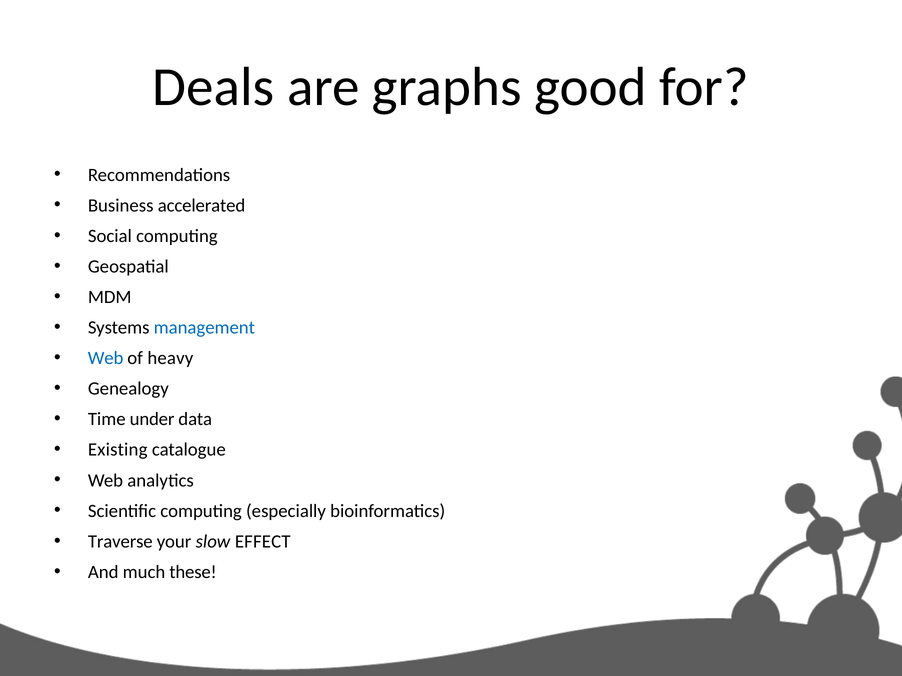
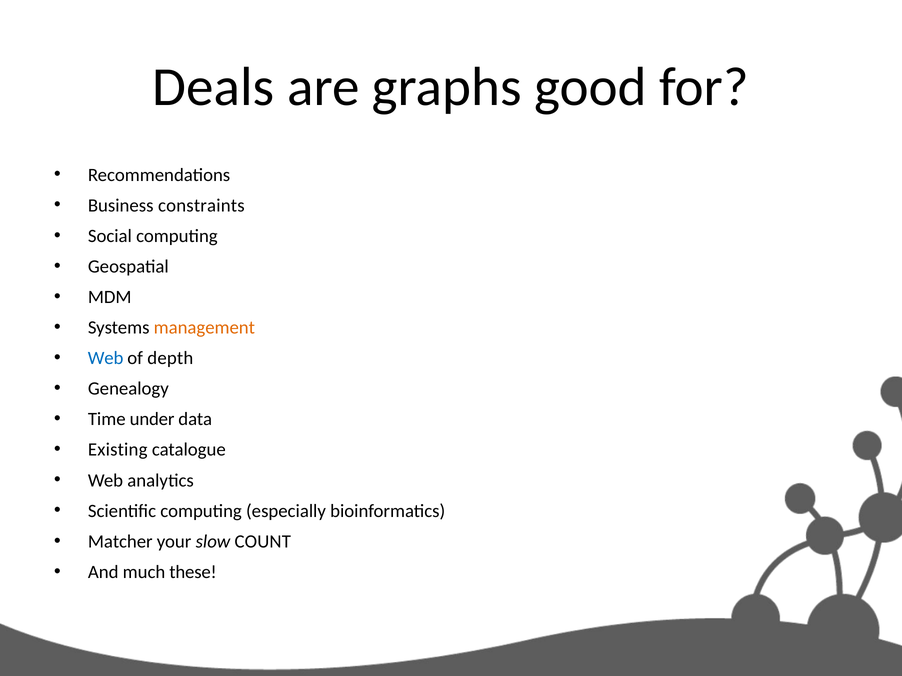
accelerated: accelerated -> constraints (201, 206)
management colour: blue -> orange (204, 328)
heavy: heavy -> depth (170, 358)
Traverse: Traverse -> Matcher (120, 542)
EFFECT: EFFECT -> COUNT (263, 542)
